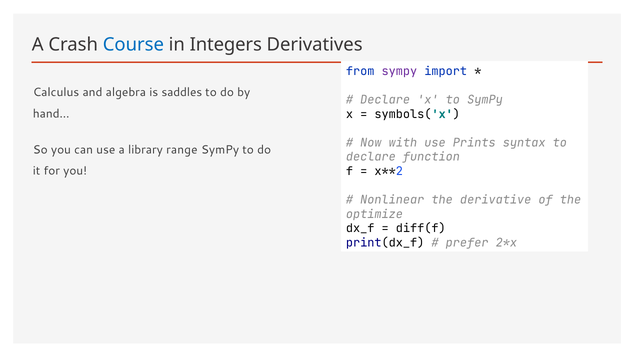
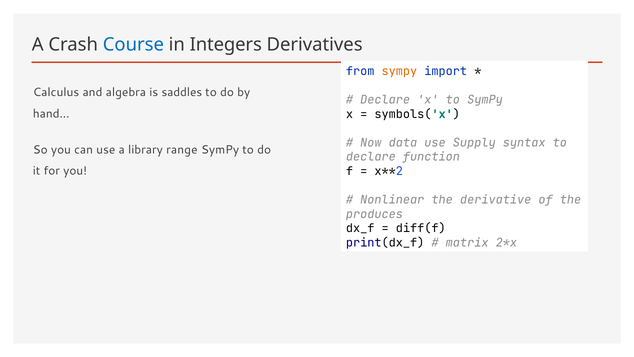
sympy colour: purple -> orange (399, 71)
with: with -> data (403, 143)
Prints: Prints -> Supply (474, 143)
optimize: optimize -> produces (374, 214)
prefer: prefer -> matrix (467, 242)
